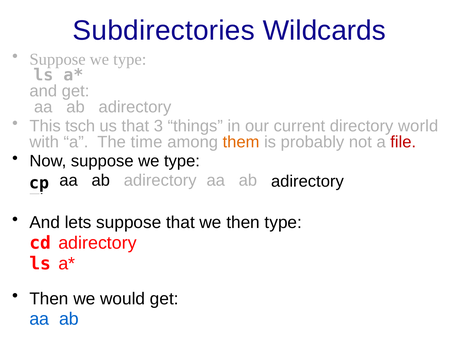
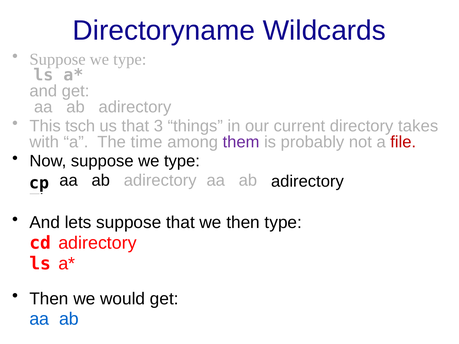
Subdirectories: Subdirectories -> Directoryname (164, 31)
world: world -> takes (418, 126)
them colour: orange -> purple (241, 142)
